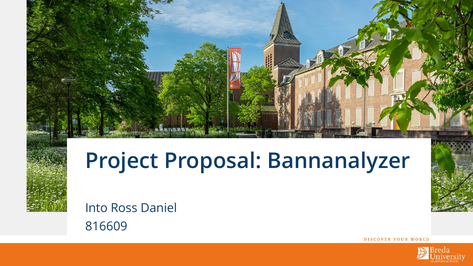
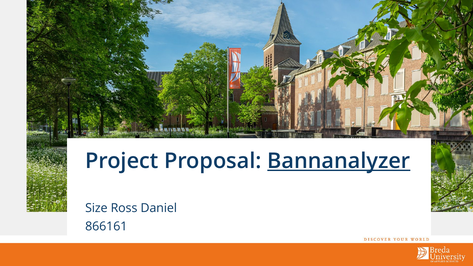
Bannanalyzer underline: none -> present (339, 161)
Into: Into -> Size (96, 208)
816609: 816609 -> 866161 (106, 226)
